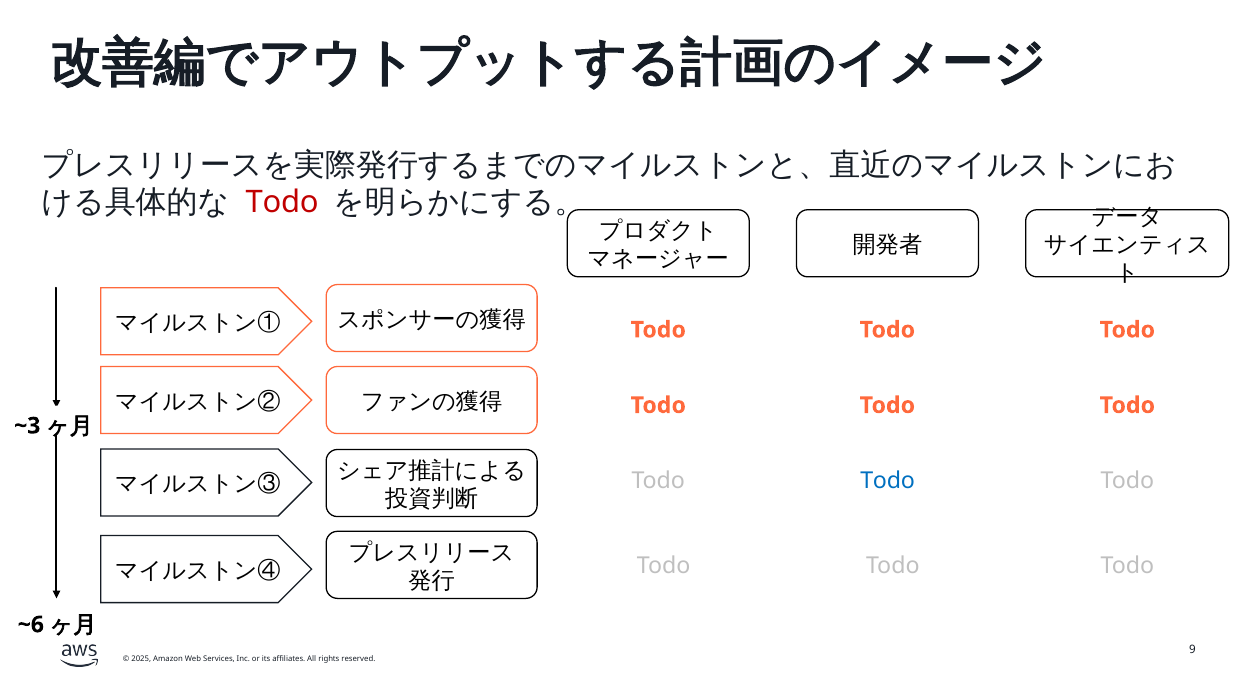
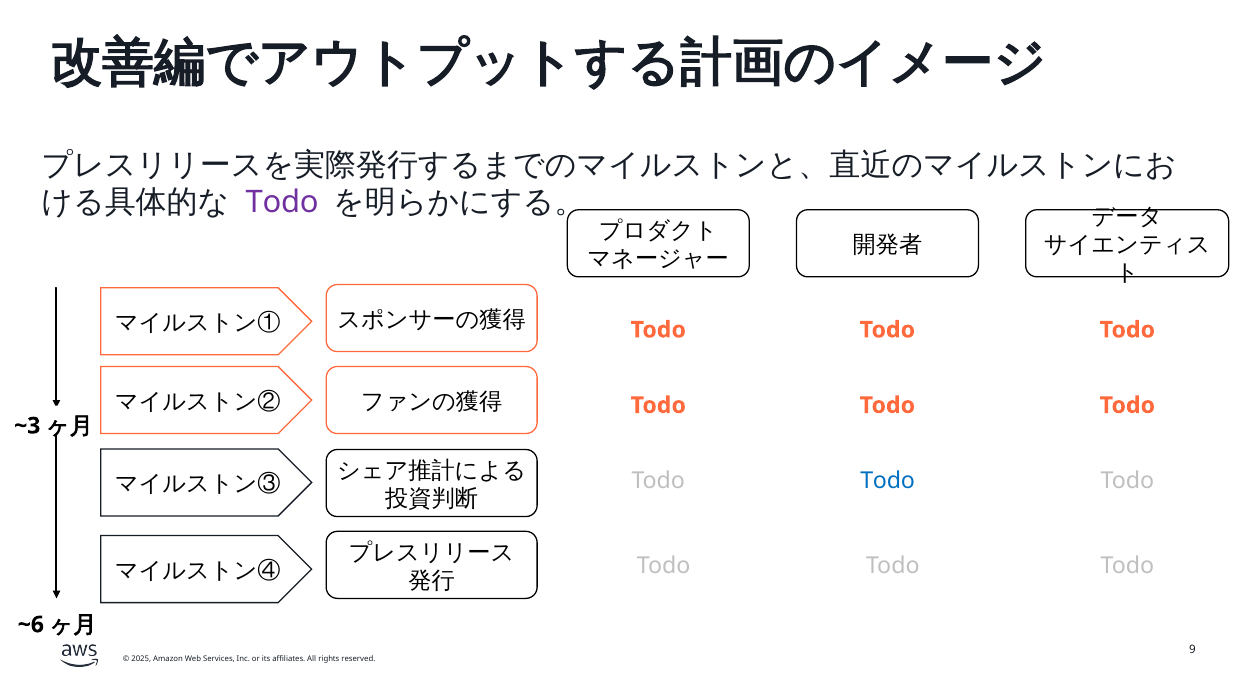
Todo colour: red -> purple (282, 202)
